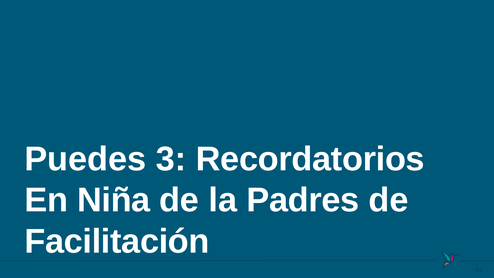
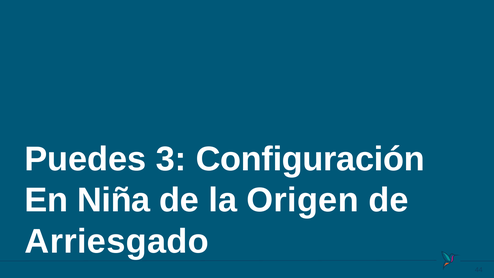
Recordatorios: Recordatorios -> Configuración (310, 159)
Padres: Padres -> Origen (303, 200)
Facilitación: Facilitación -> Arriesgado (117, 241)
